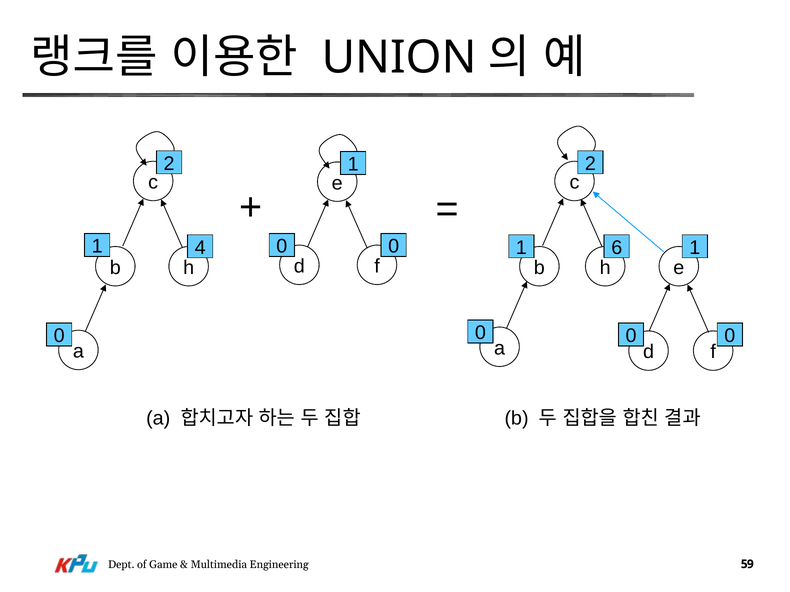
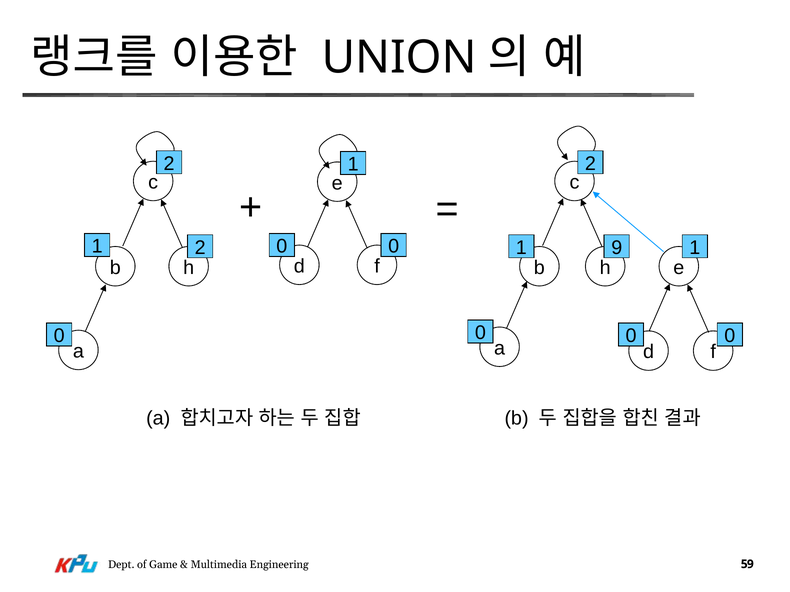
1 4: 4 -> 2 (200, 248)
6: 6 -> 9 (617, 248)
